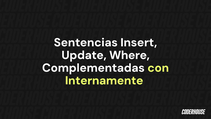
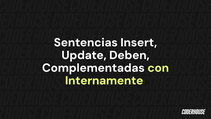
Where: Where -> Deben (129, 55)
